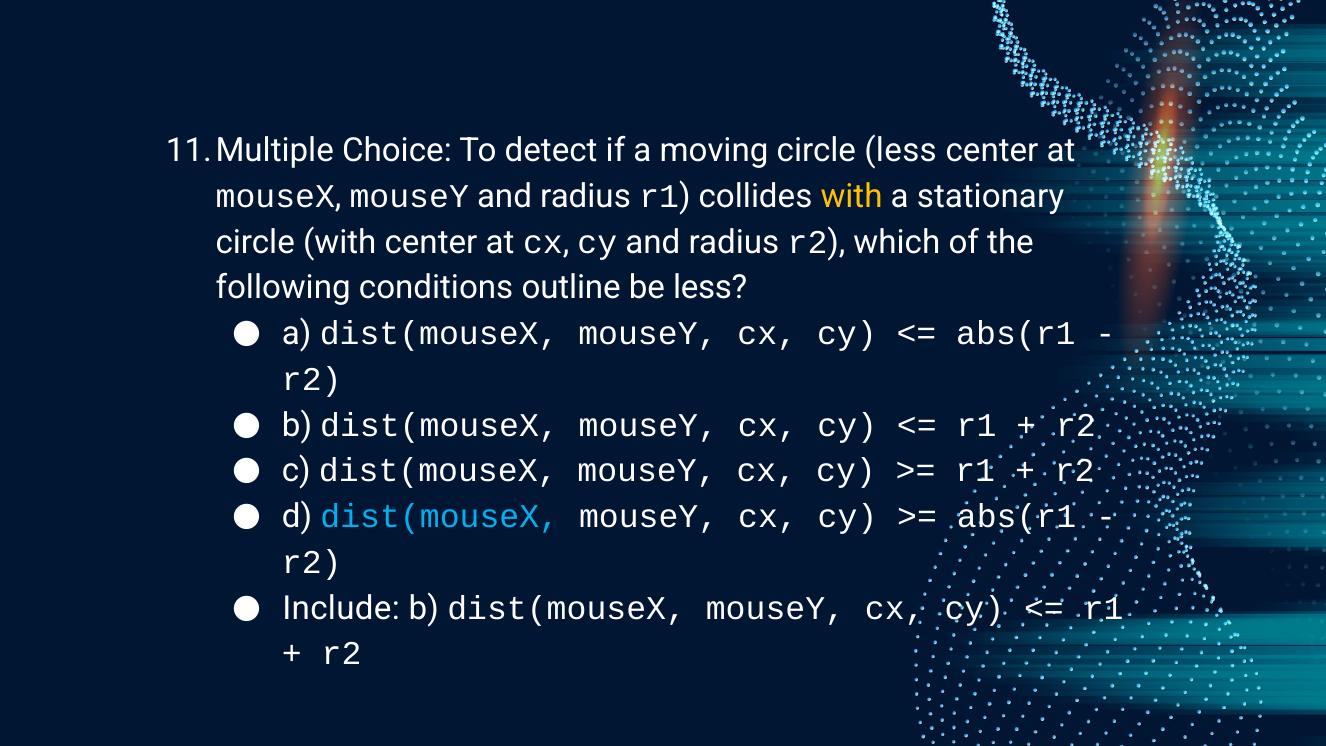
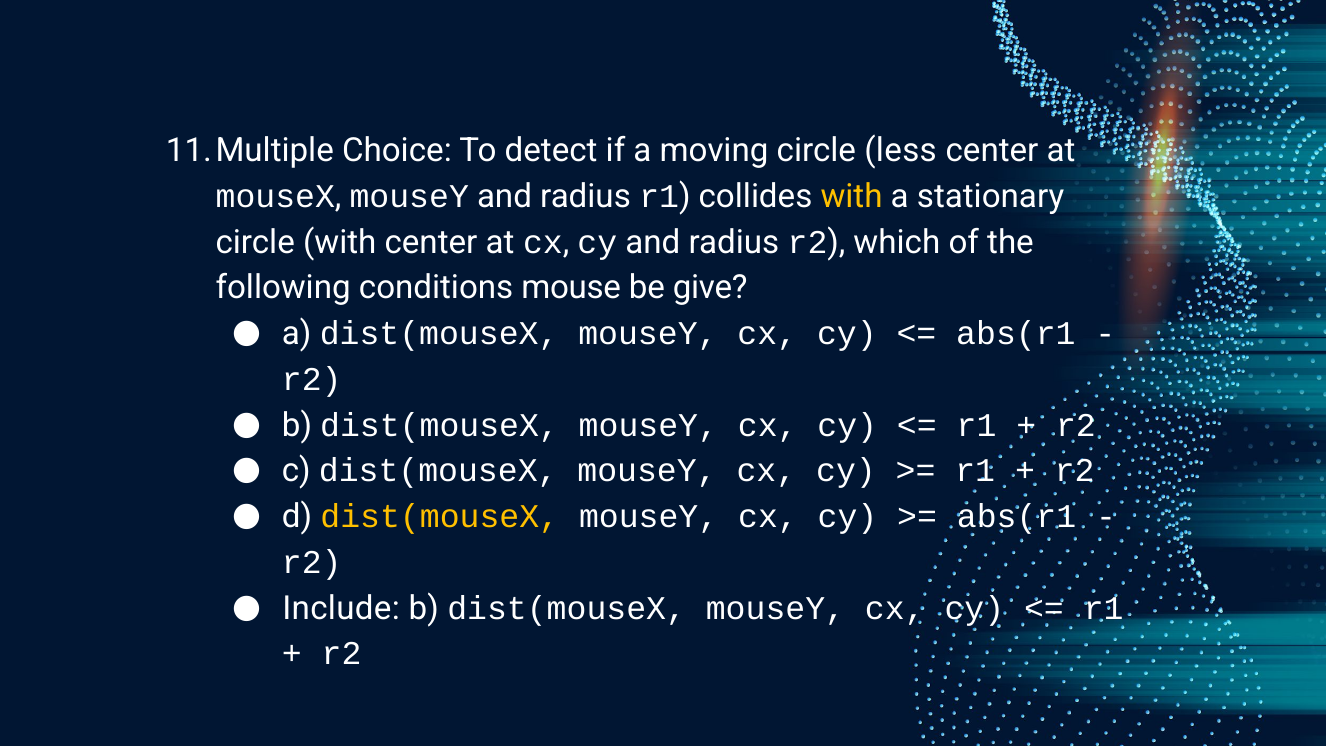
outline: outline -> mouse (571, 288)
be less: less -> give (710, 288)
dist(mouseX colour: light blue -> yellow (440, 517)
